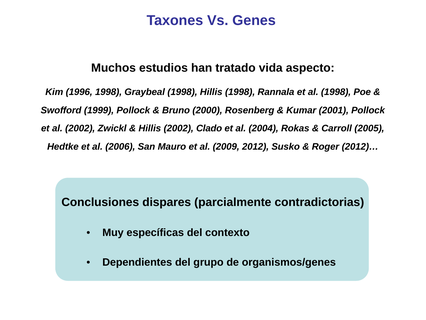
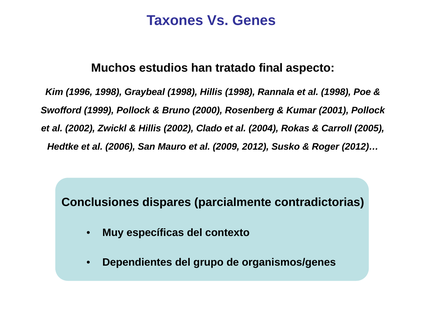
vida: vida -> final (271, 68)
